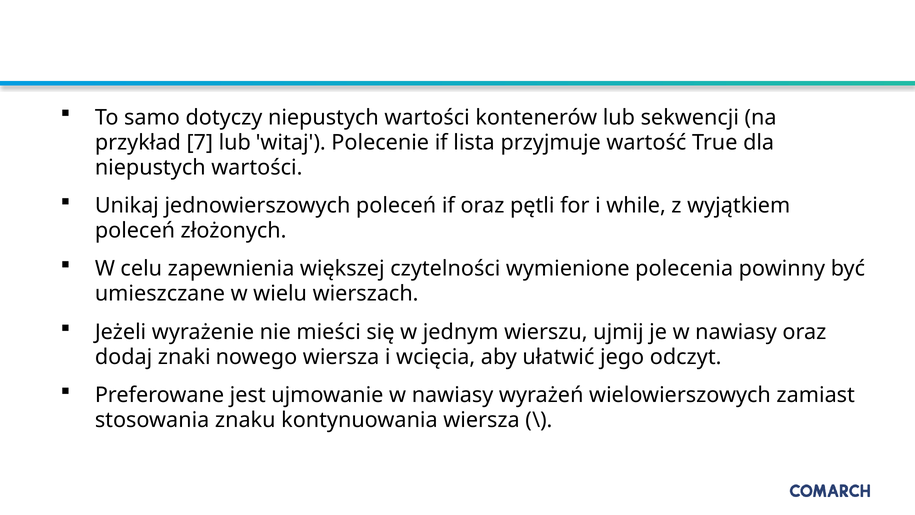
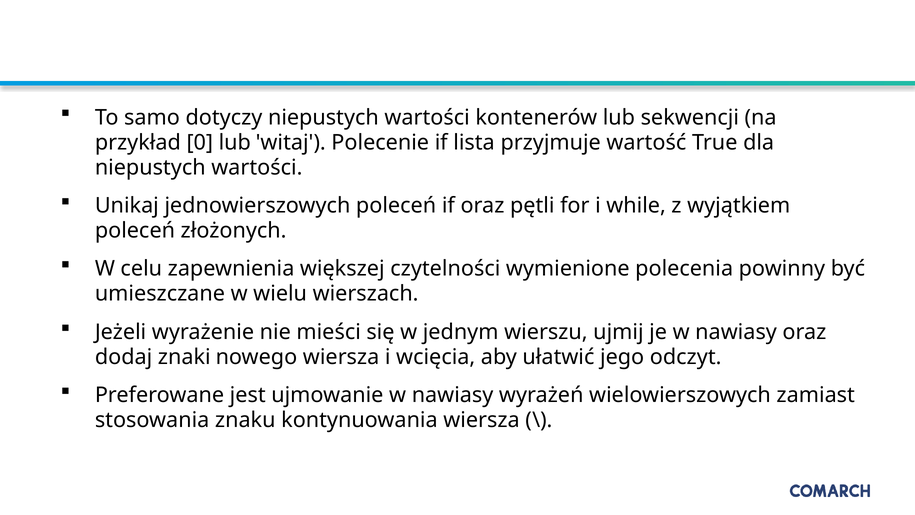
7: 7 -> 0 (200, 142)
